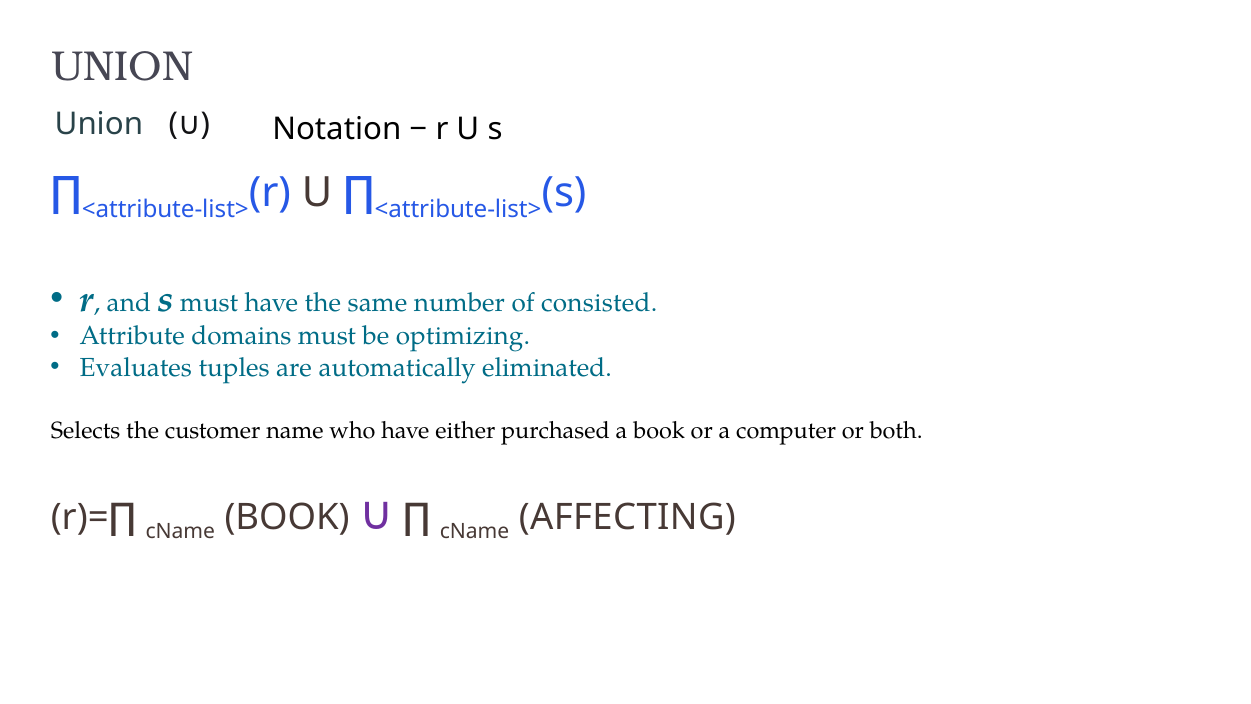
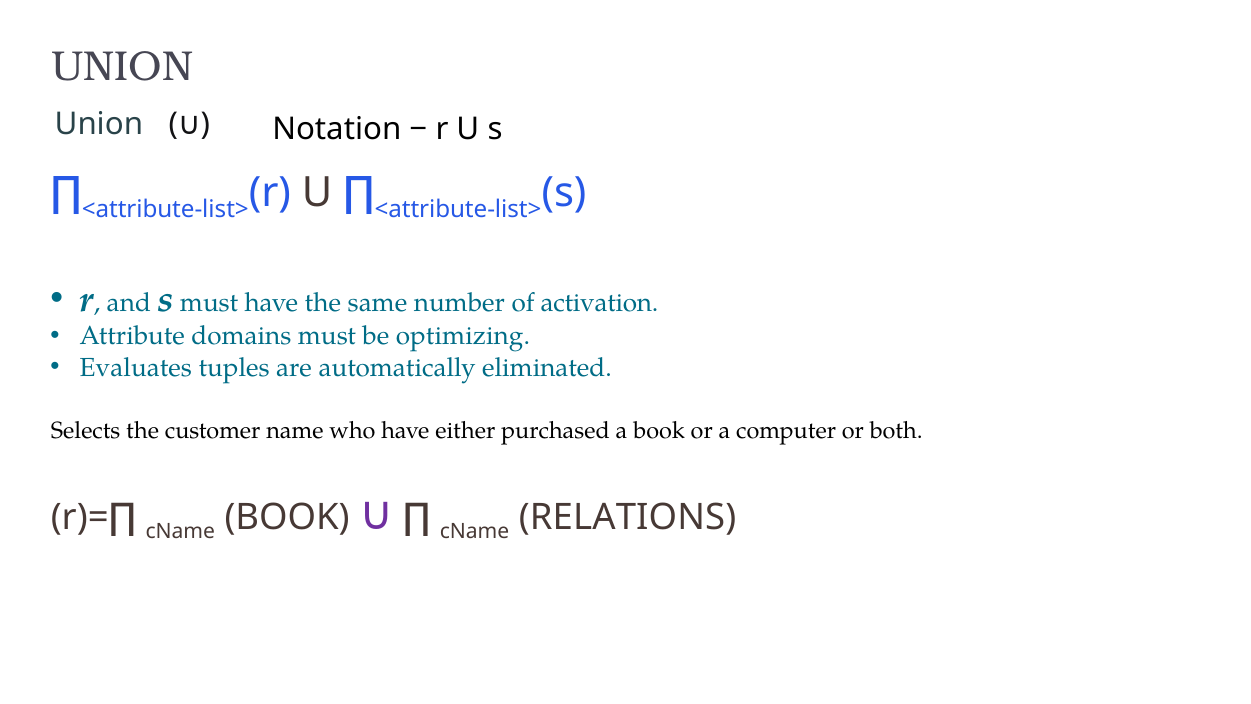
consisted: consisted -> activation (599, 303)
AFFECTING: AFFECTING -> RELATIONS (628, 517)
